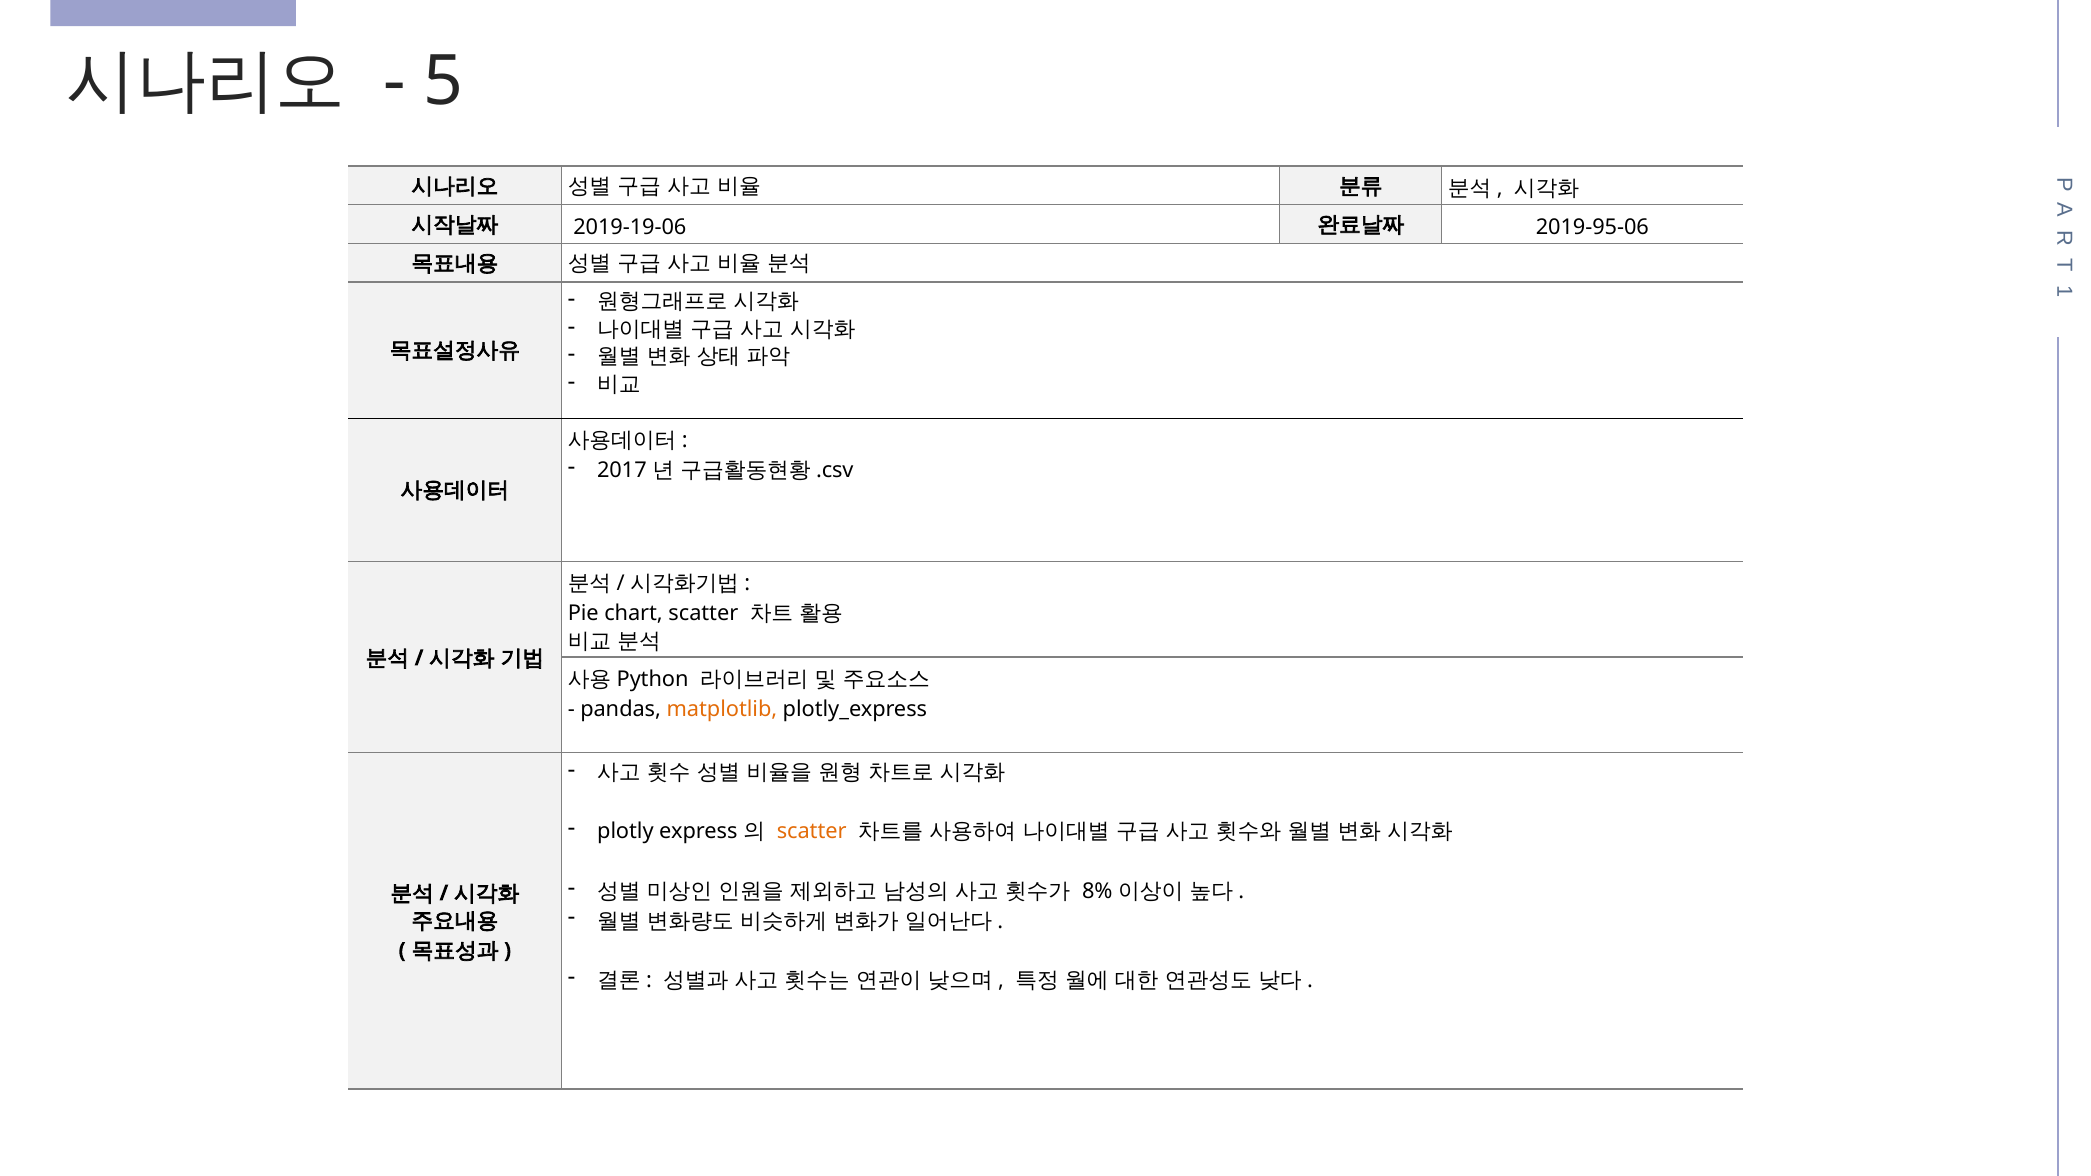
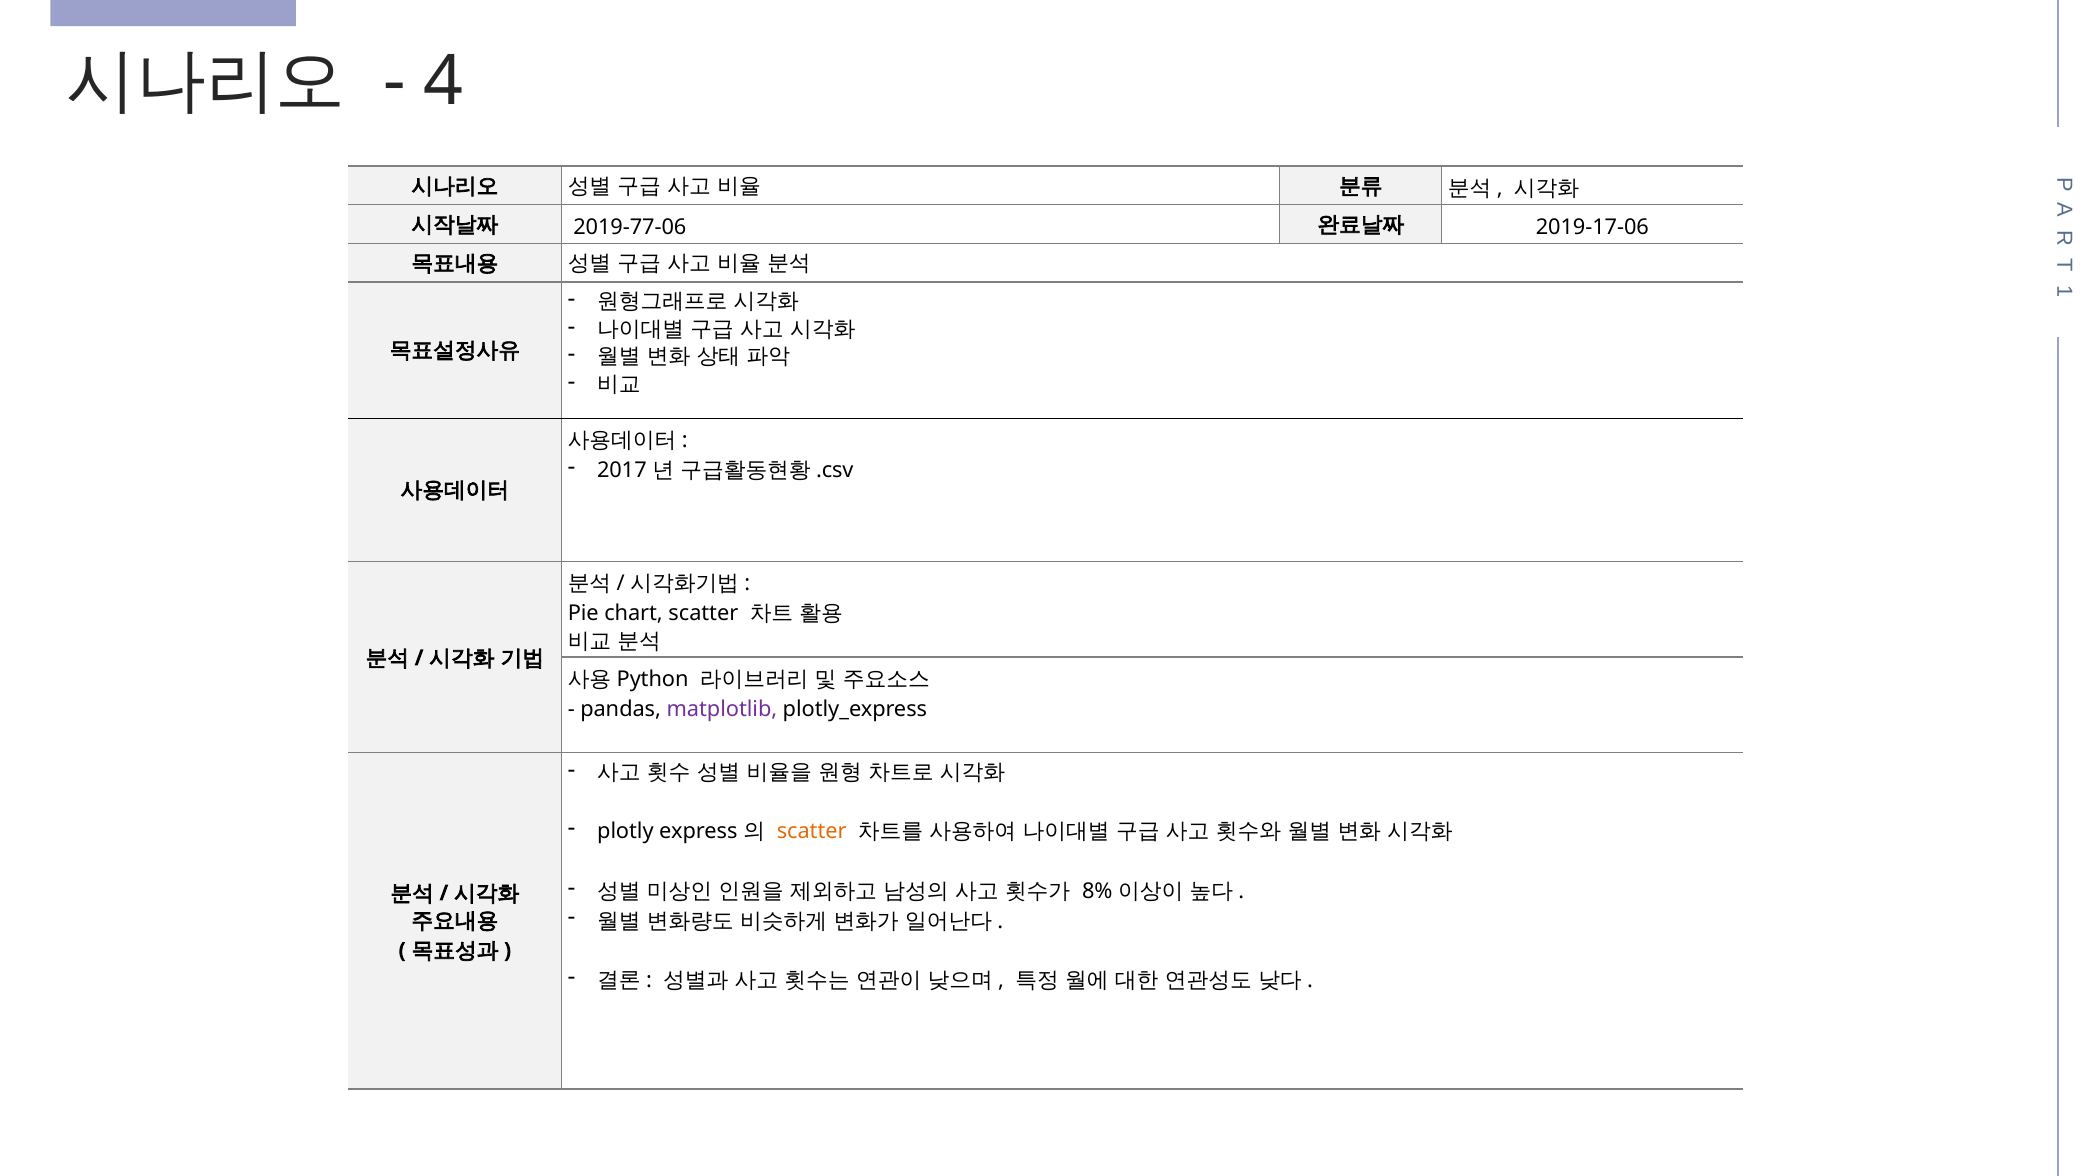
5: 5 -> 4 (444, 81)
2019-19-06: 2019-19-06 -> 2019-77-06 (630, 227)
2019-95-06: 2019-95-06 -> 2019-17-06 (1592, 227)
matplotlib colour: orange -> purple (722, 709)
